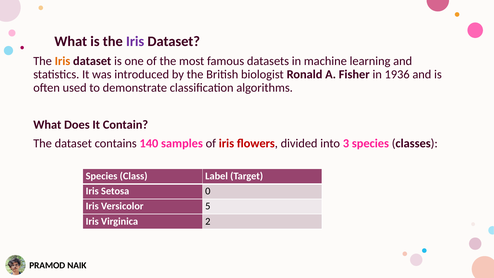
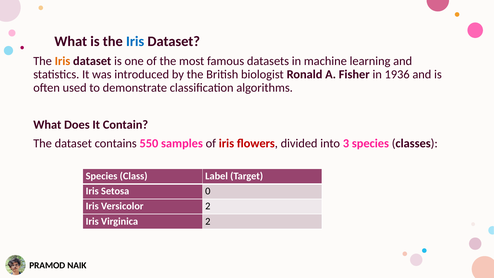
Iris colour: purple -> blue (135, 42)
140: 140 -> 550 (149, 143)
Versicolor 5: 5 -> 2 (208, 206)
